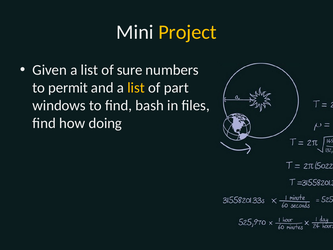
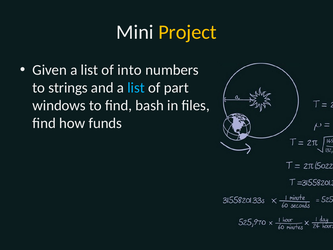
sure: sure -> into (130, 70)
permit: permit -> strings (68, 88)
list colour: yellow -> light blue (136, 88)
doing: doing -> funds (105, 123)
